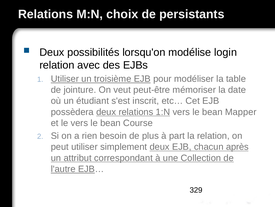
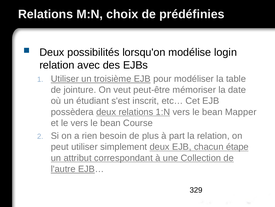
persistants: persistants -> prédéfinies (192, 14)
après: après -> étape (237, 146)
